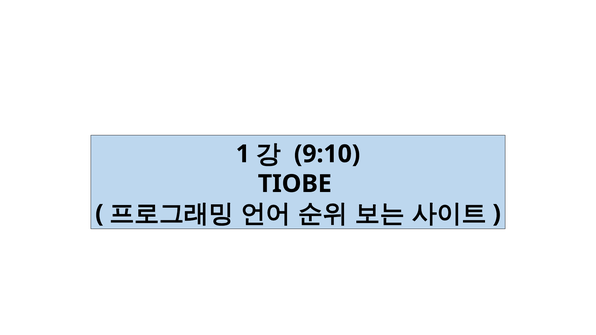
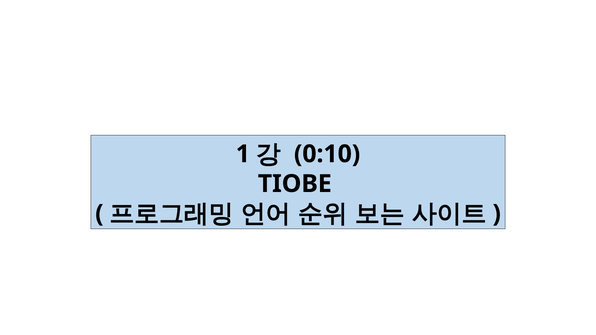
9:10: 9:10 -> 0:10 (327, 154)
